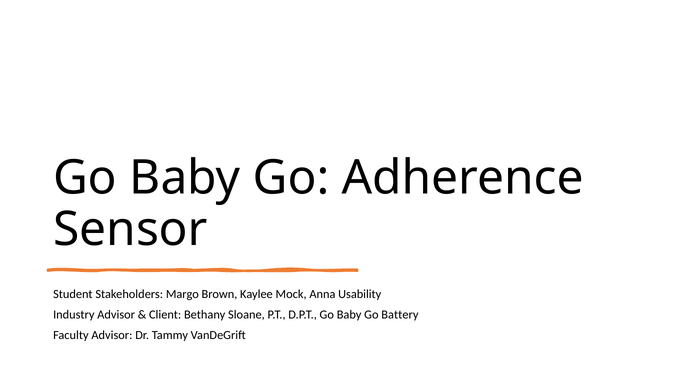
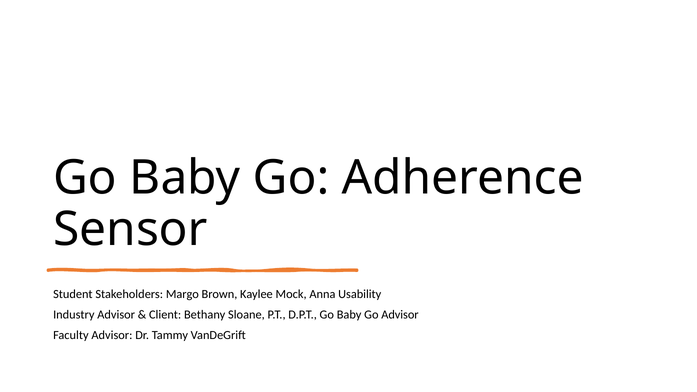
Go Battery: Battery -> Advisor (400, 315)
